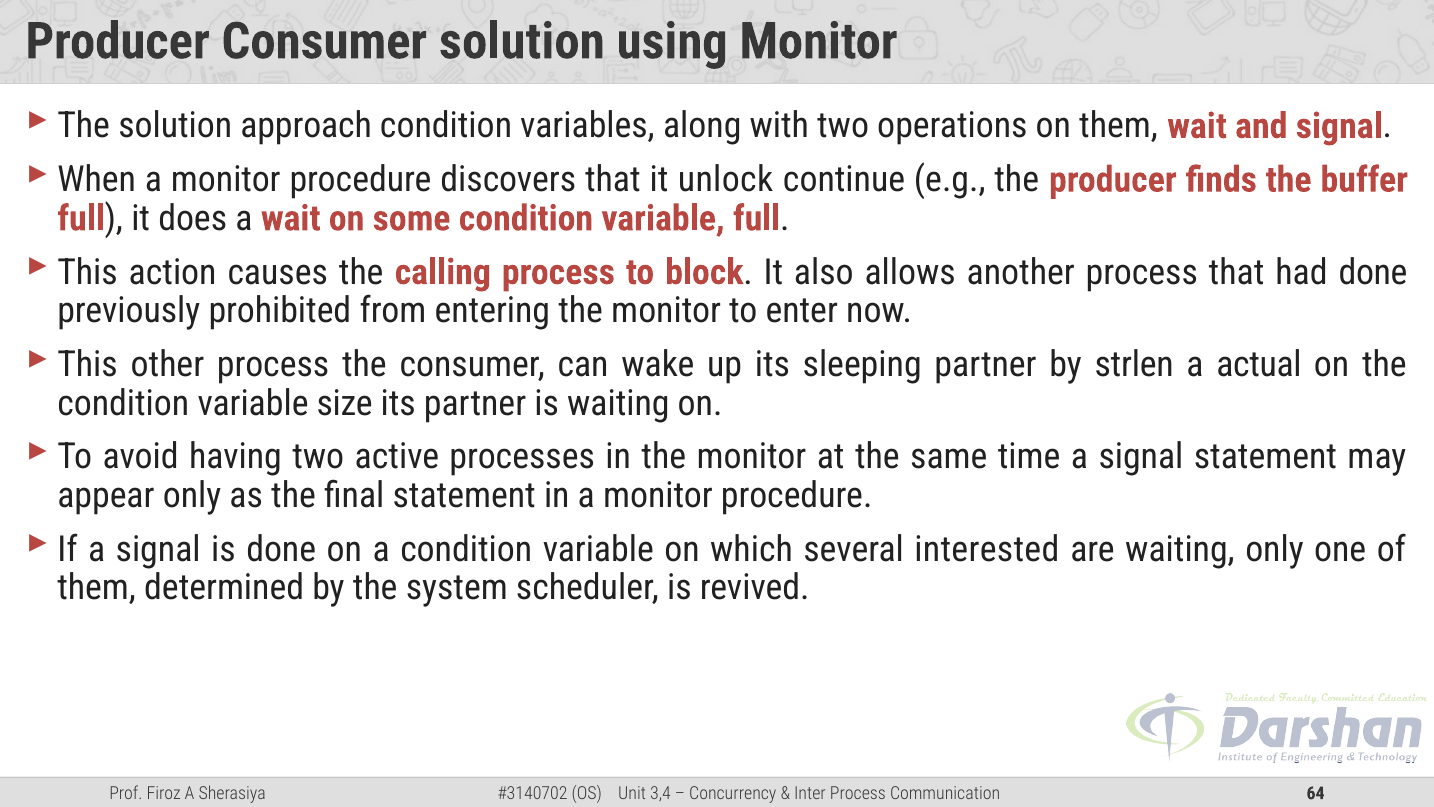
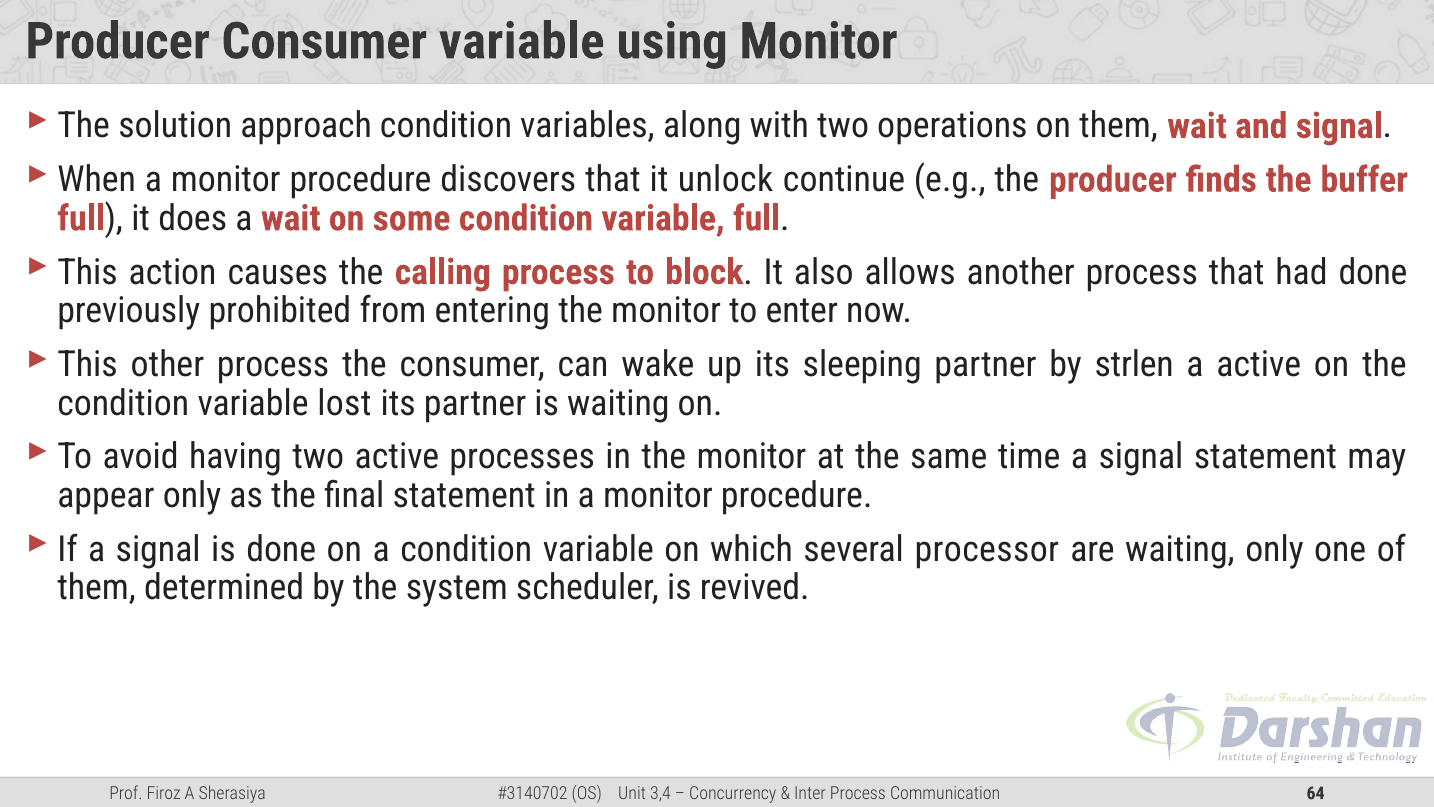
Consumer solution: solution -> variable (522, 42)
a actual: actual -> active (1259, 364)
size: size -> lost (344, 403)
interested: interested -> processor (987, 549)
